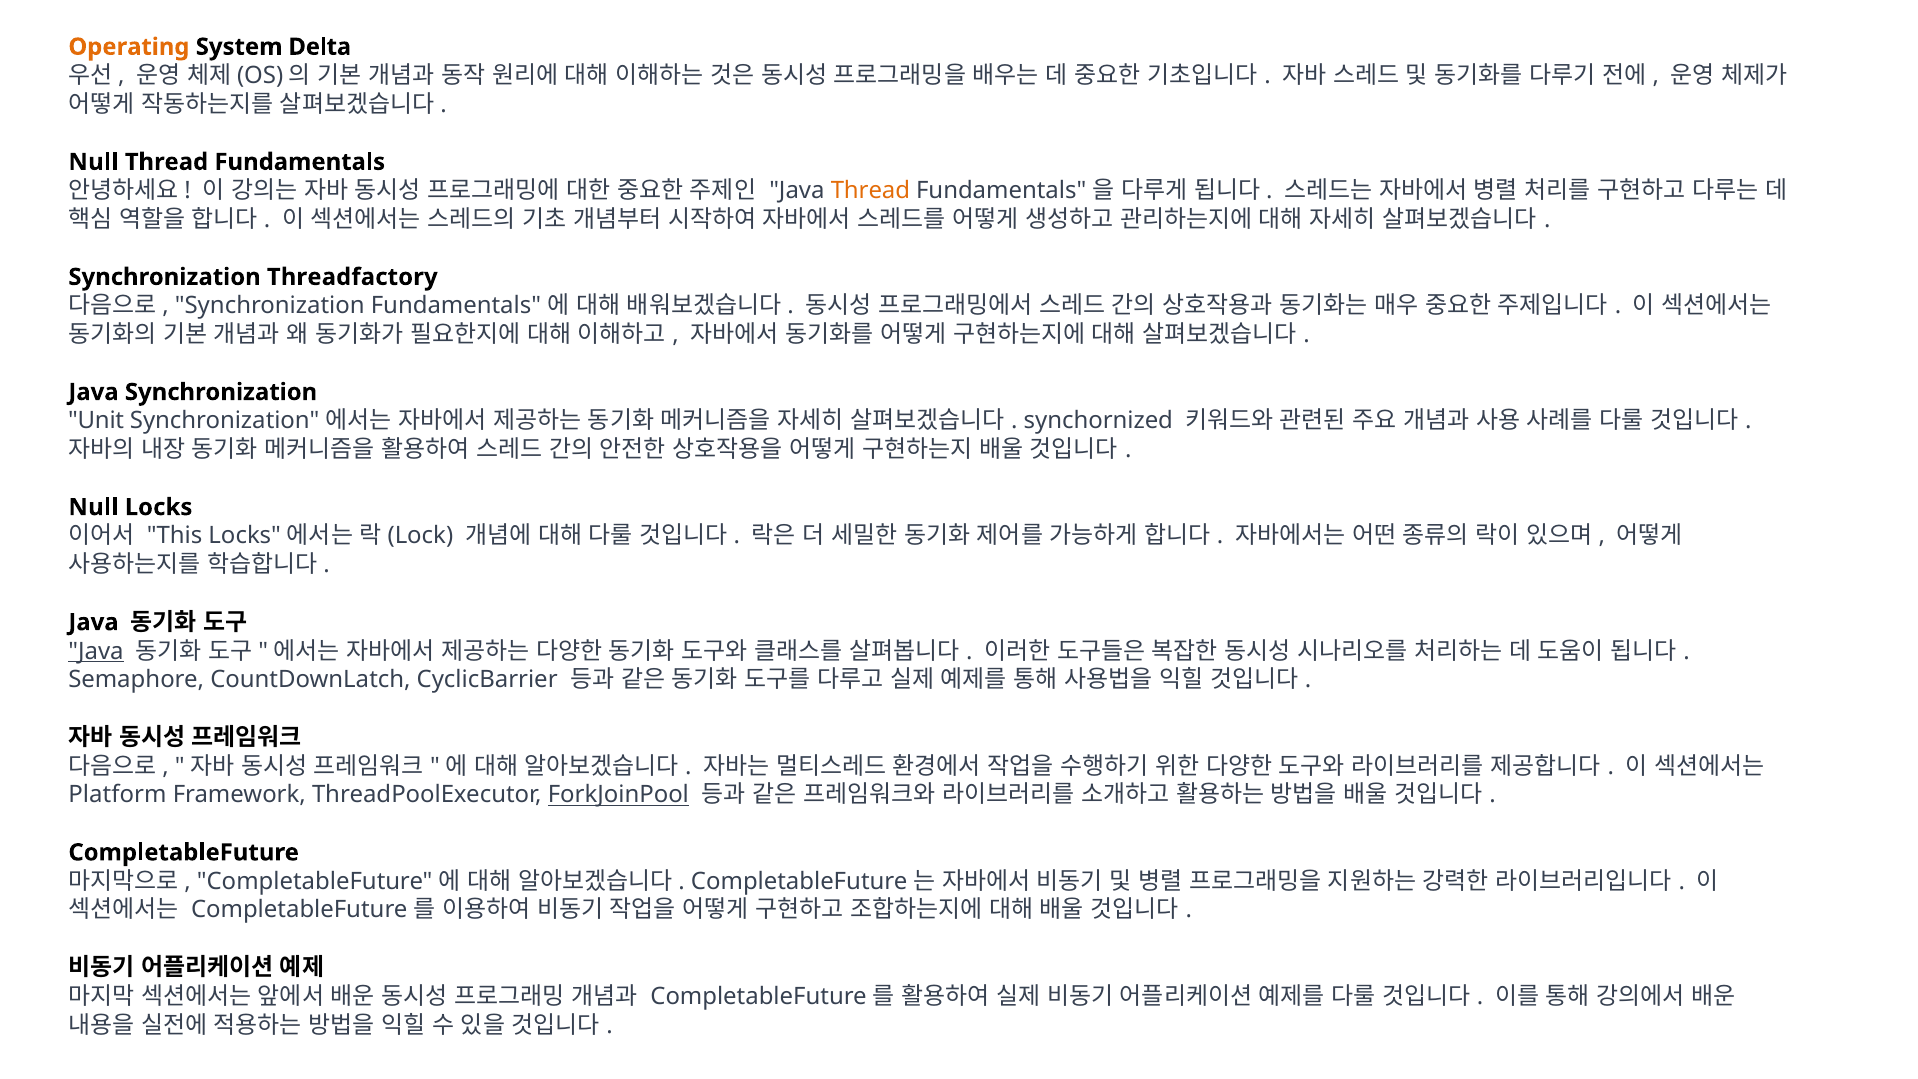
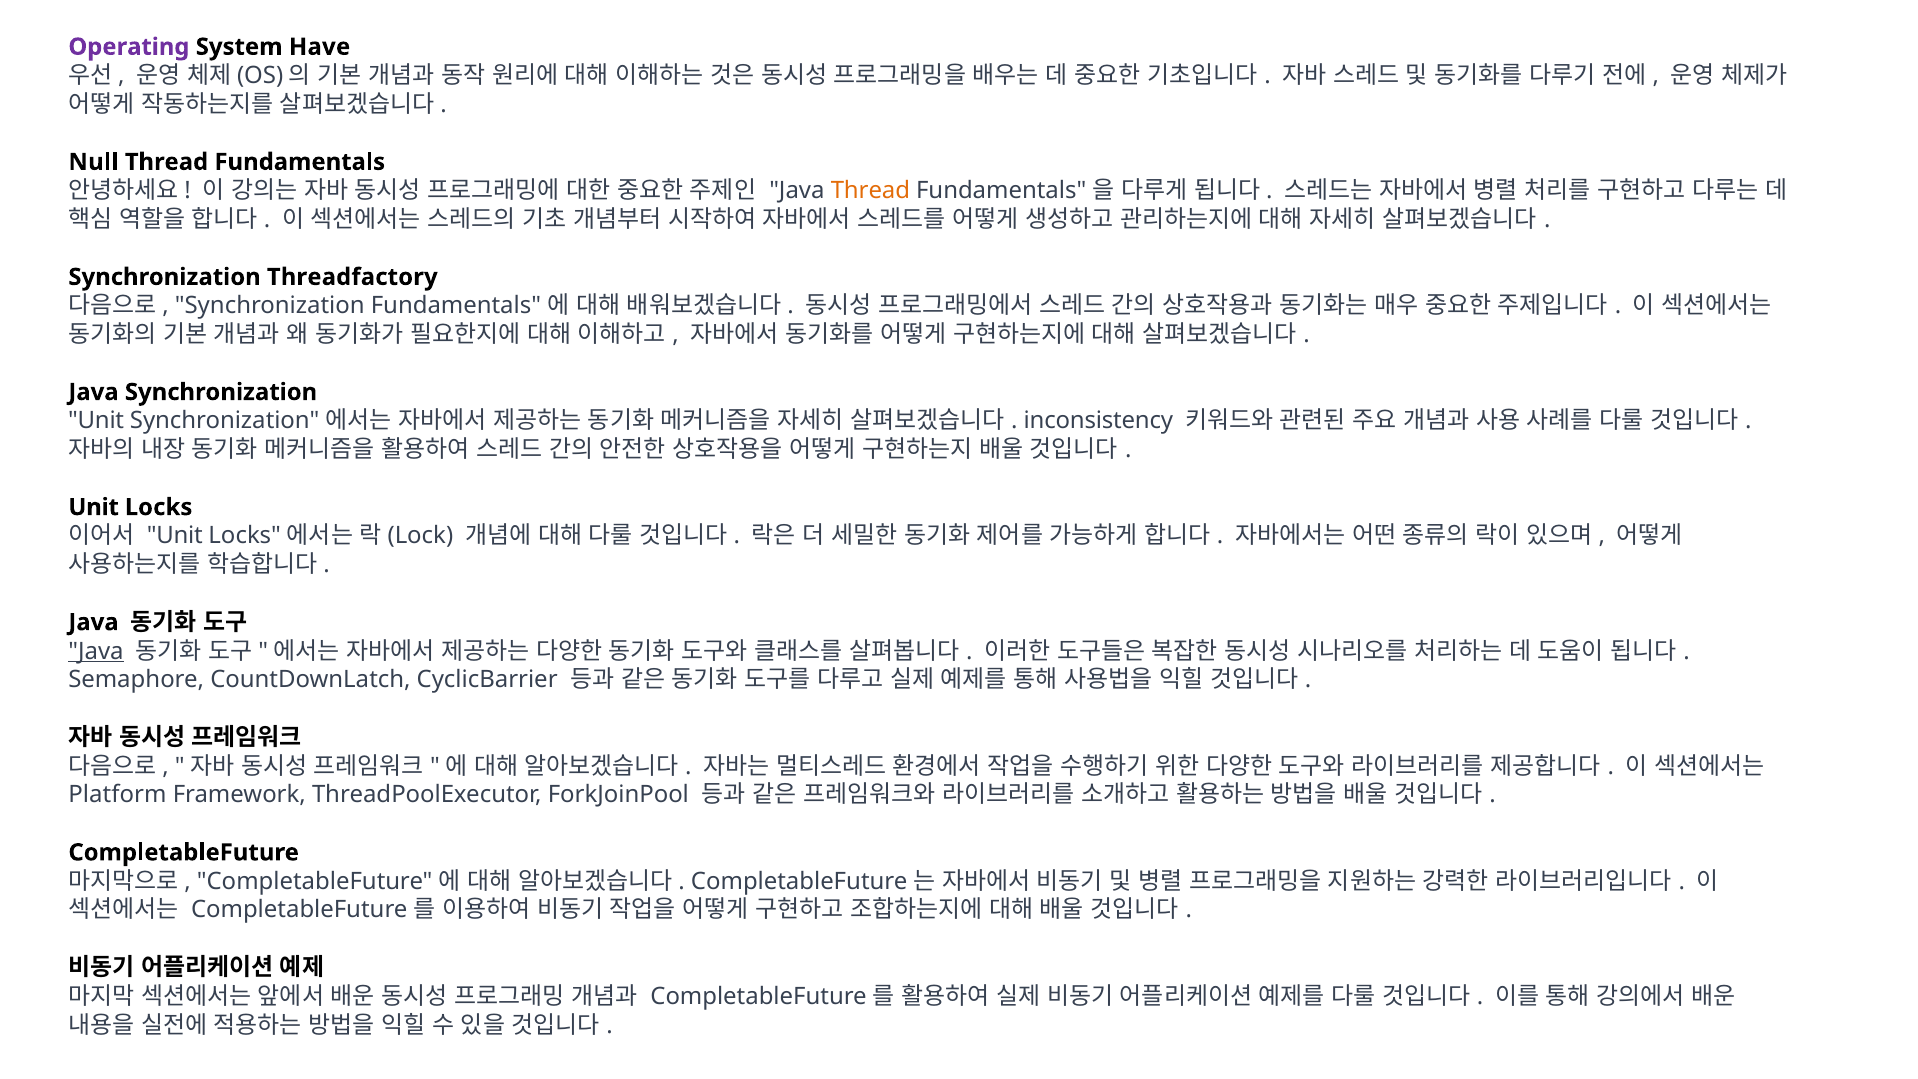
Operating colour: orange -> purple (129, 47)
Delta: Delta -> Have (320, 47)
synchornized: synchornized -> inconsistency (1098, 421)
Null: Null -> Unit (94, 507)
This: This -> Unit (175, 536)
ForkJoinPool underline: present -> none (618, 795)
